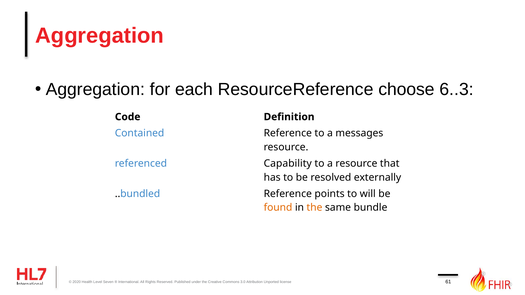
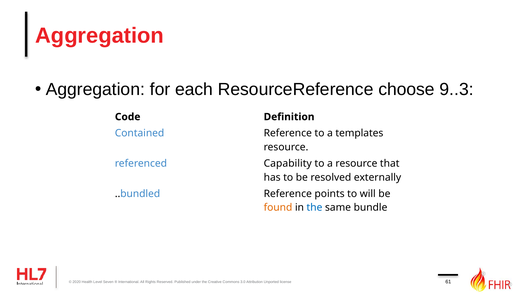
6..3: 6..3 -> 9..3 (457, 90)
messages: messages -> templates (359, 133)
the colour: orange -> blue (314, 208)
